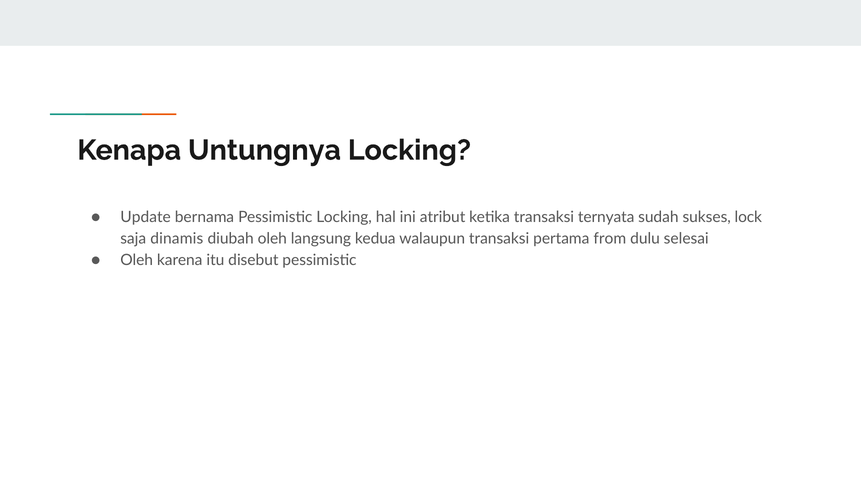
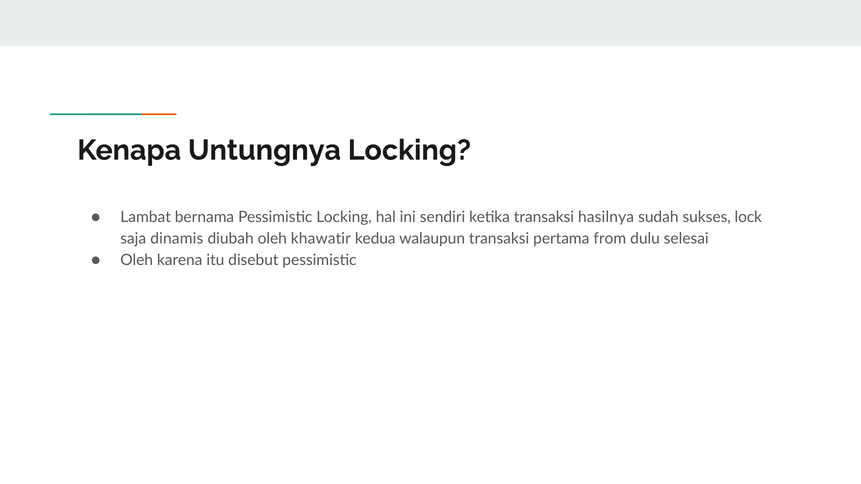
Update: Update -> Lambat (146, 217)
atribut: atribut -> sendiri (443, 217)
ternyata: ternyata -> hasilnya (606, 217)
langsung: langsung -> khawatir (321, 239)
